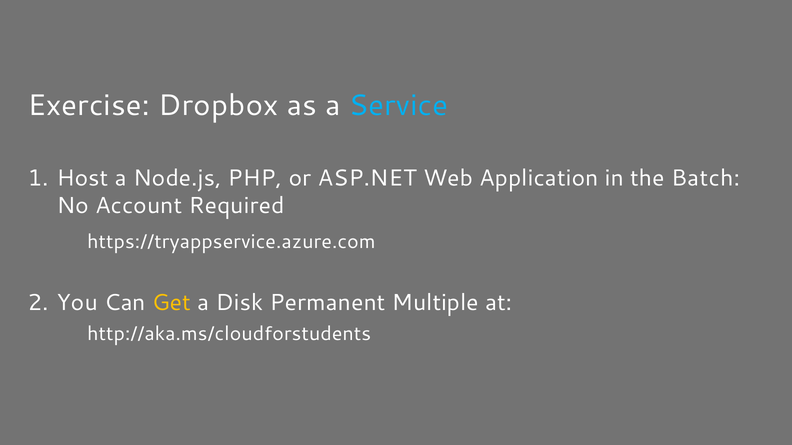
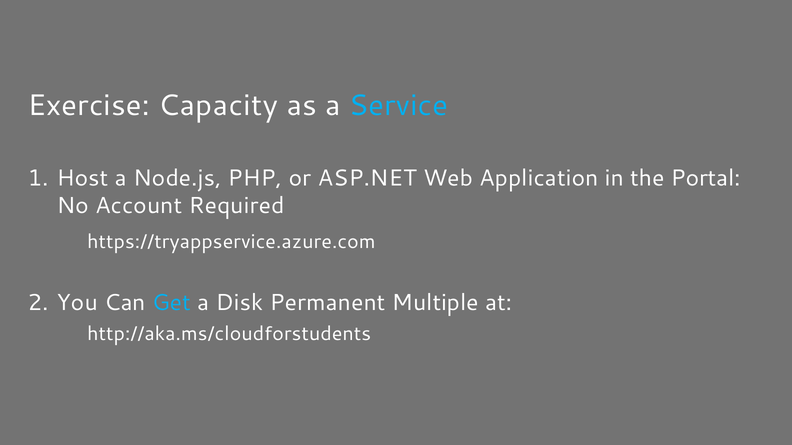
Dropbox: Dropbox -> Capacity (218, 106)
Batch: Batch -> Portal (706, 178)
Get colour: yellow -> light blue (172, 303)
